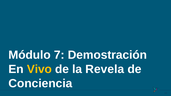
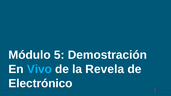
7: 7 -> 5 (59, 55)
Vivo colour: yellow -> light blue (39, 69)
Conciencia: Conciencia -> Electrónico (40, 84)
